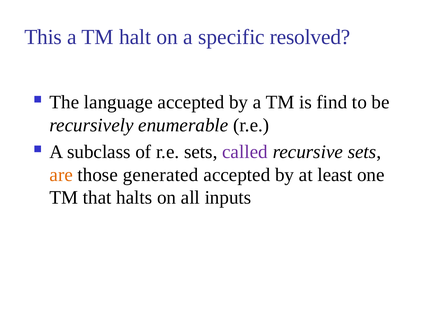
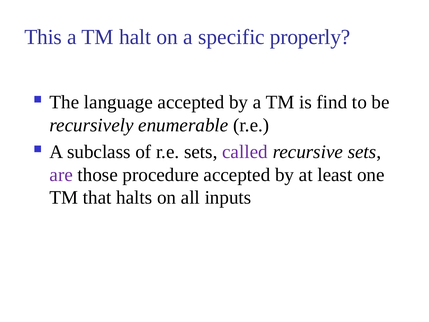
resolved: resolved -> properly (310, 37)
are colour: orange -> purple (61, 175)
generated: generated -> procedure (161, 175)
